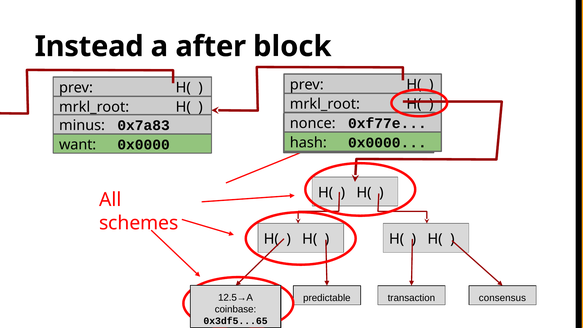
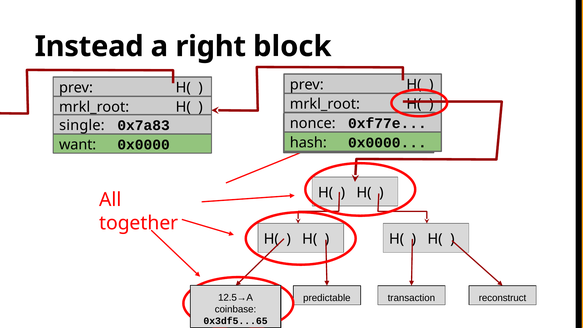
after: after -> right (211, 47)
minus: minus -> single (82, 125)
schemes: schemes -> together (139, 223)
consensus: consensus -> reconstruct (502, 298)
